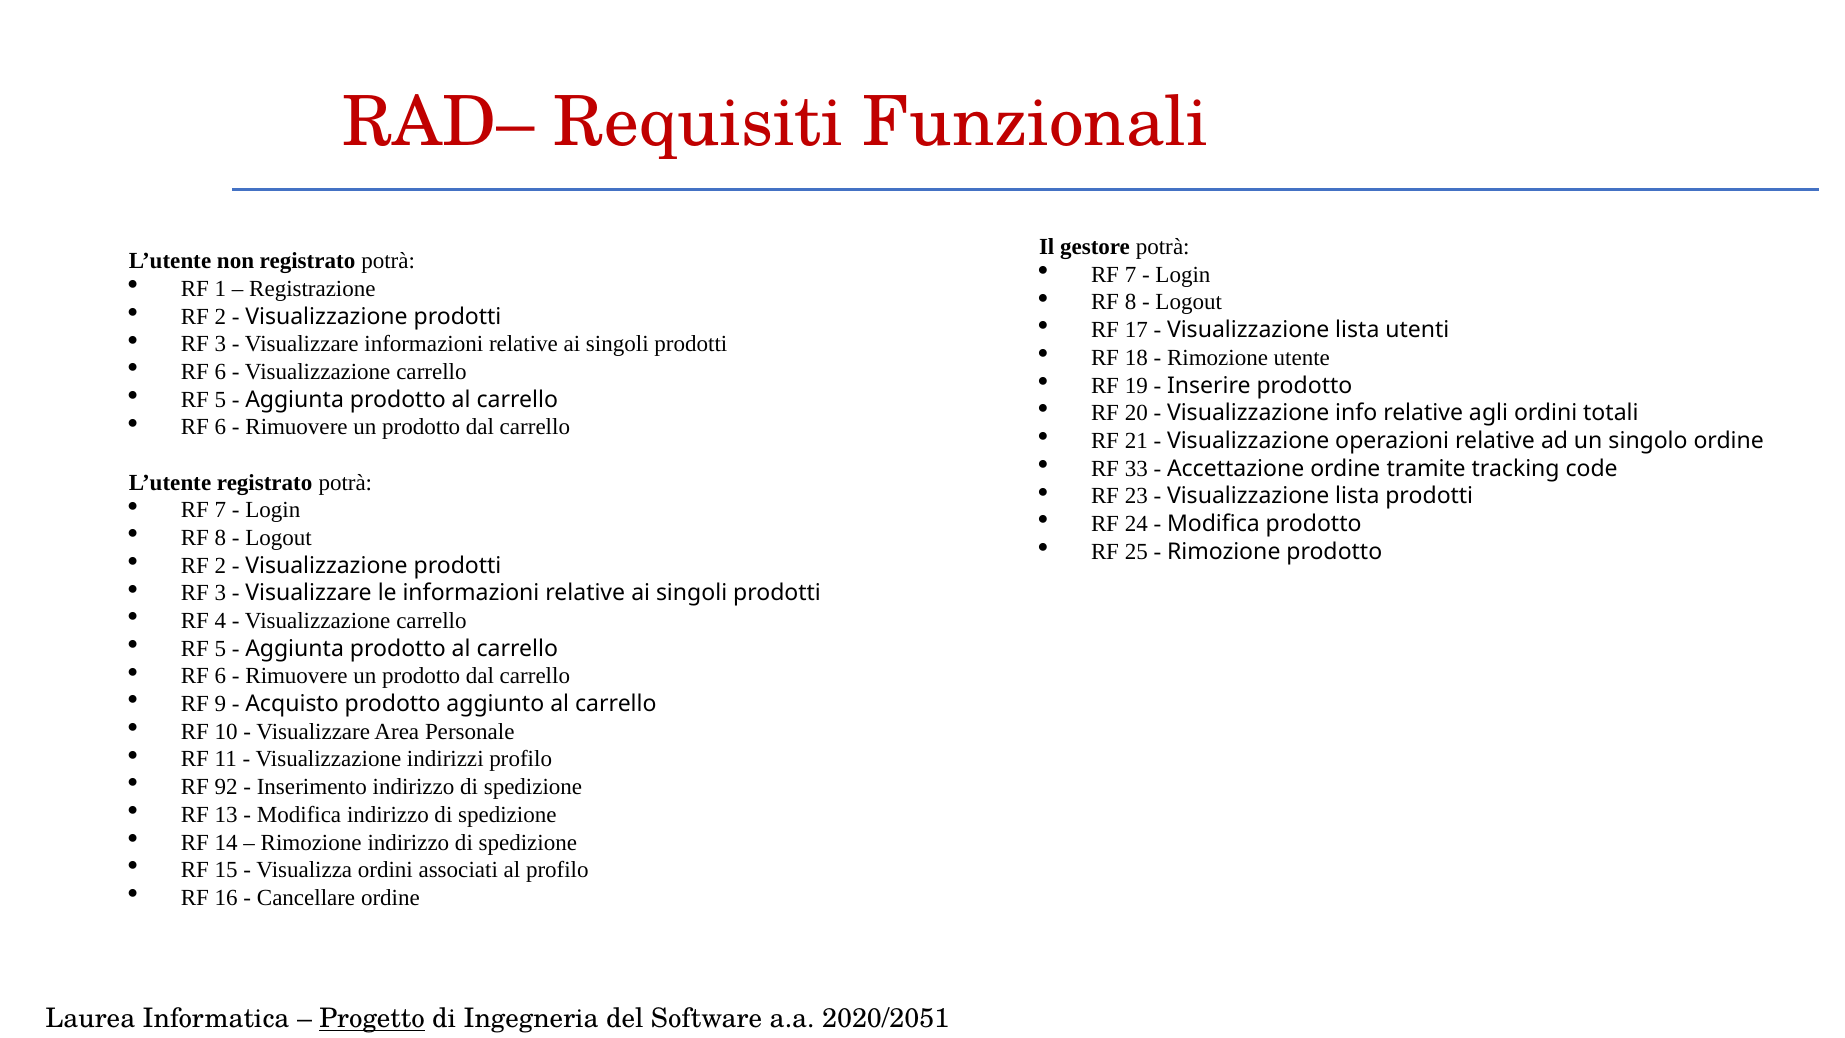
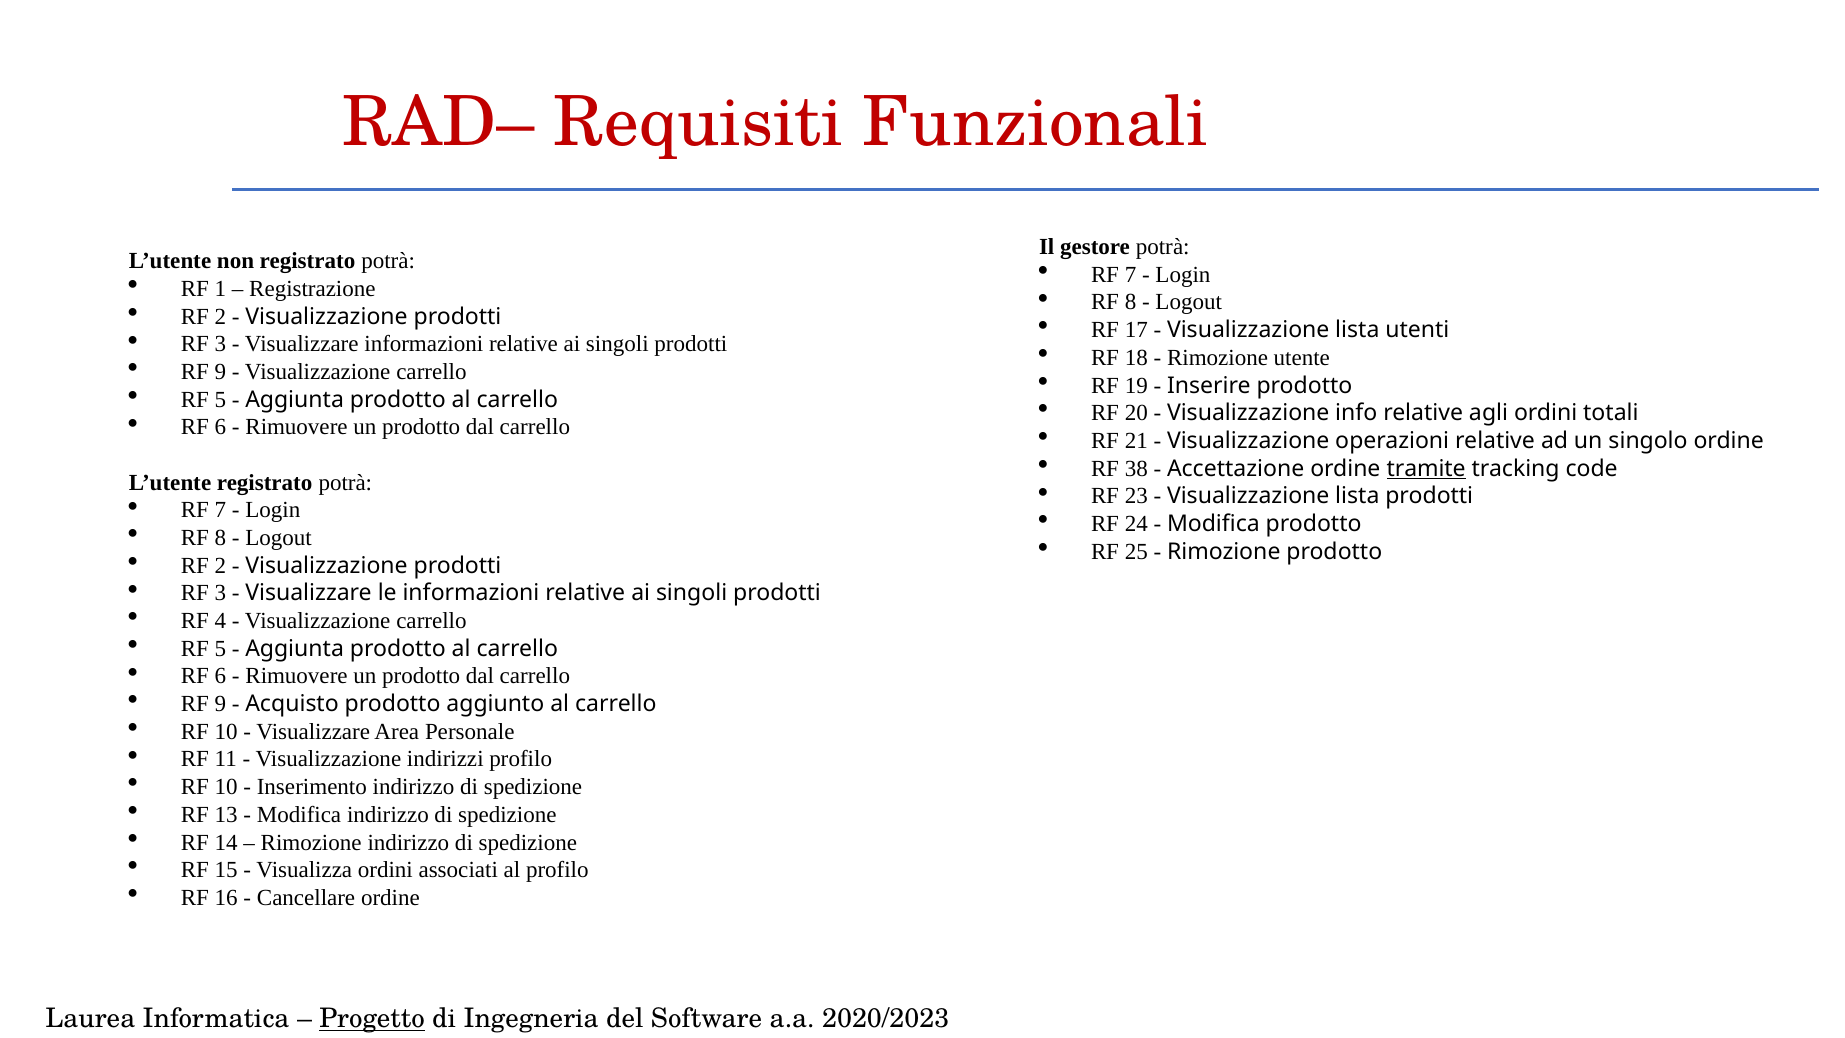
6: 6 -> 9 (220, 372)
33: 33 -> 38 (1136, 468)
tramite underline: none -> present (1426, 468)
92: 92 -> 10 (226, 787)
2020/2051: 2020/2051 -> 2020/2023 (886, 1019)
